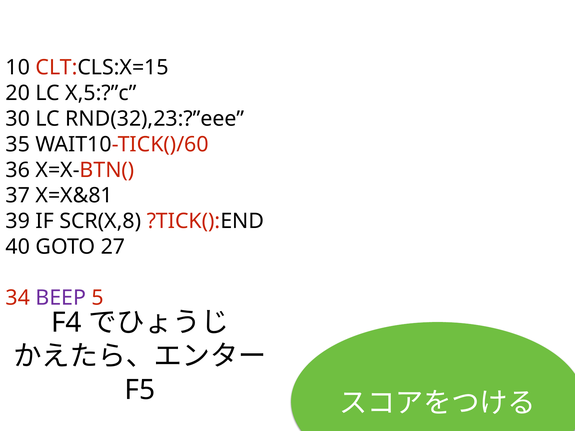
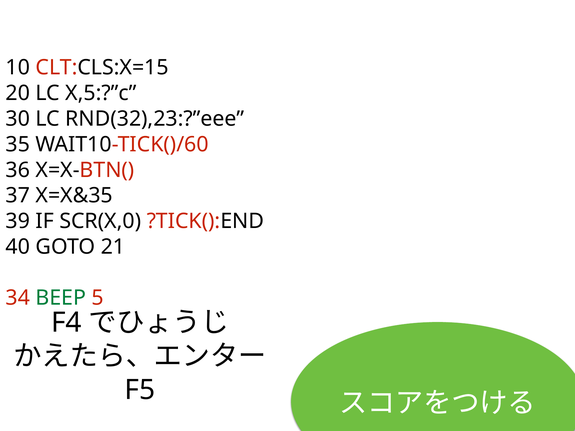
X=X&81: X=X&81 -> X=X&35 (74, 196)
SCR(X,8: SCR(X,8 -> SCR(X,0 (100, 221)
27: 27 -> 21 (113, 247)
BEEP colour: purple -> green (61, 298)
